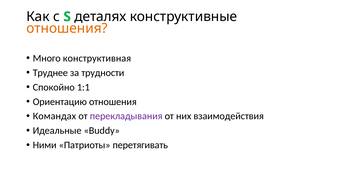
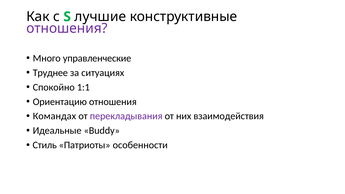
деталях: деталях -> лучшие (100, 17)
отношения colour: orange -> purple (67, 28)
конструктивная: конструктивная -> управленческие (97, 58)
трудности: трудности -> ситуациях (103, 73)
Ними: Ними -> Стиль (45, 145)
перетягивать: перетягивать -> особенности (140, 145)
